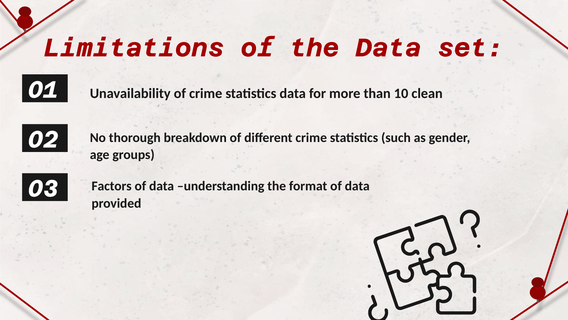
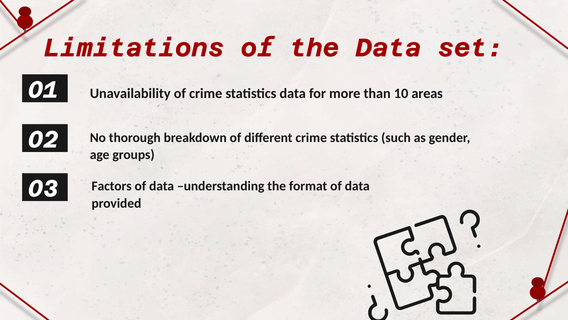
clean: clean -> areas (427, 93)
